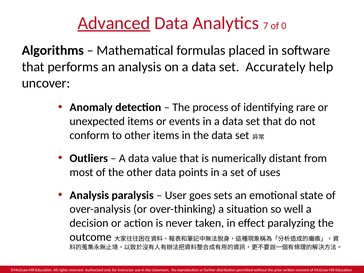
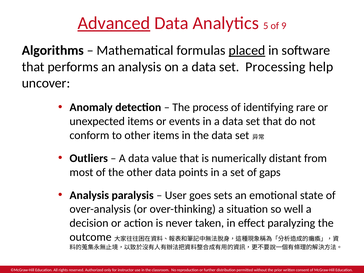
7: 7 -> 5 (266, 26)
0: 0 -> 9 (284, 26)
placed underline: none -> present (247, 50)
Accurately: Accurately -> Processing (276, 67)
uses: uses -> gaps (270, 172)
